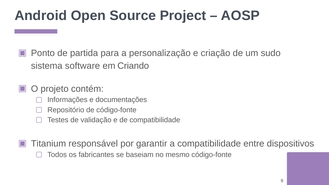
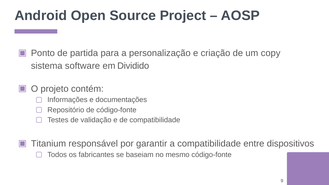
sudo: sudo -> copy (271, 53)
Criando: Criando -> Dividido (133, 66)
